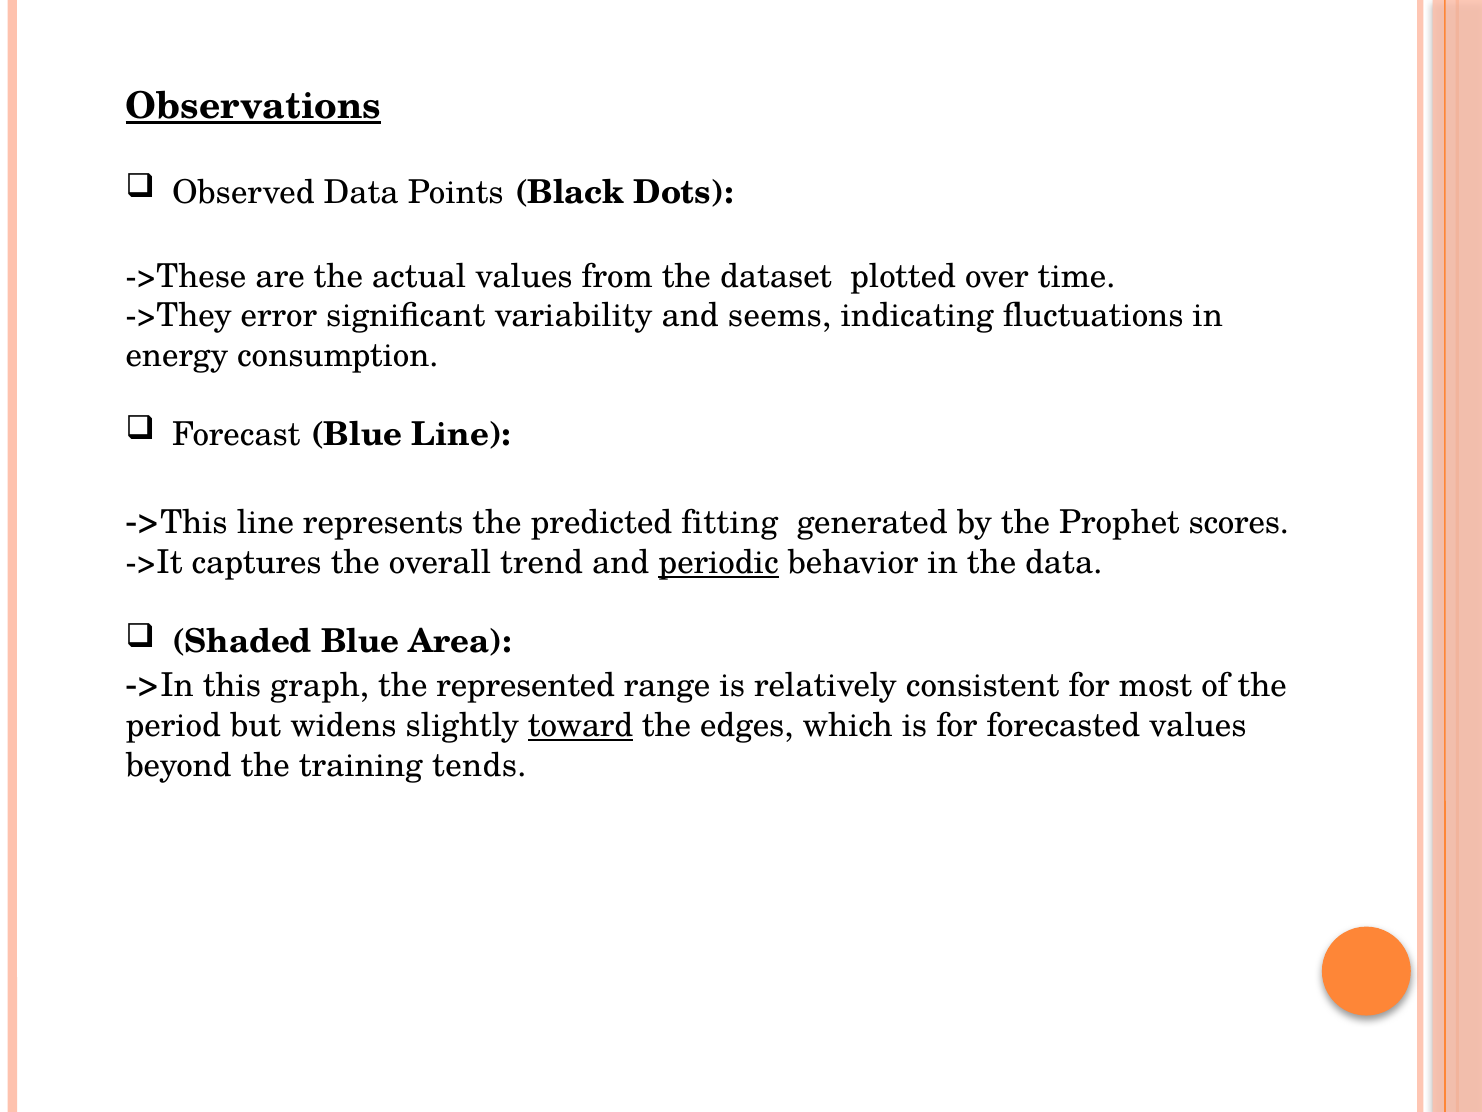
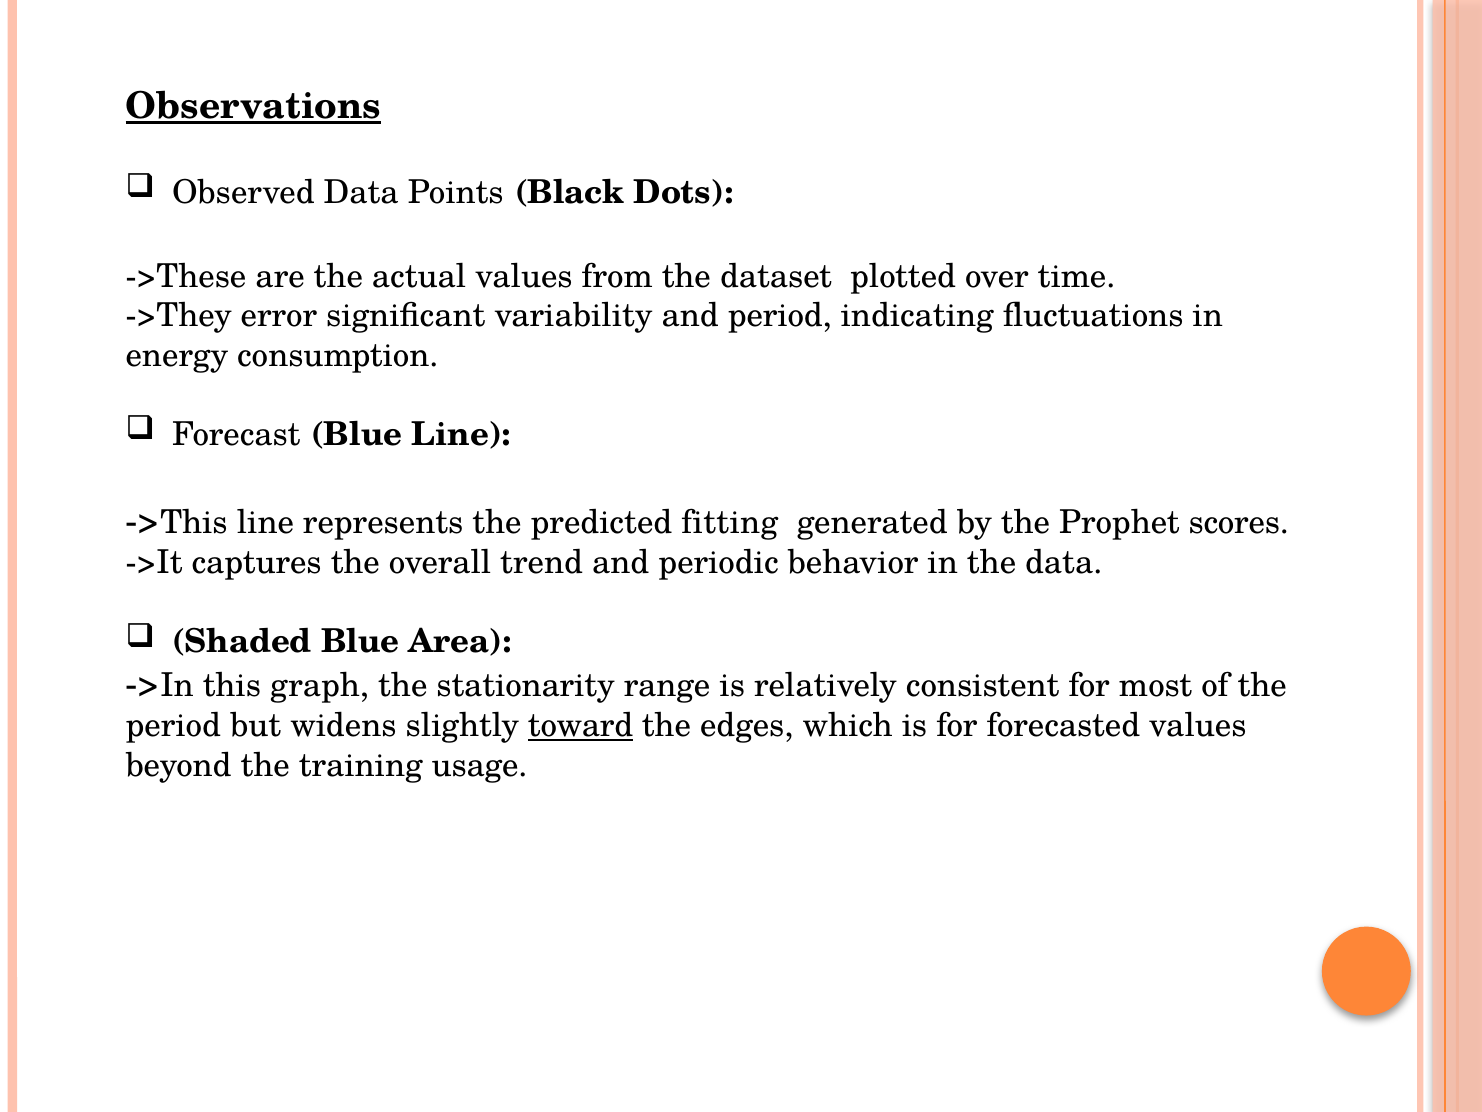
and seems: seems -> period (780, 316)
periodic underline: present -> none (719, 563)
represented: represented -> stationarity (526, 685)
tends: tends -> usage (480, 765)
